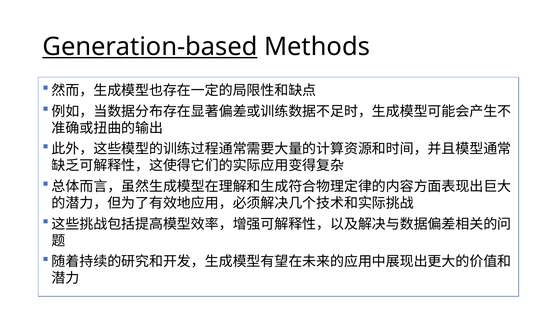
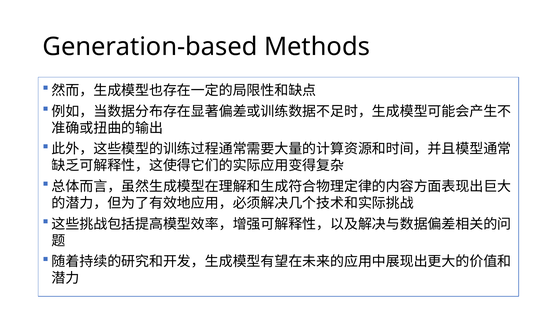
Generation-based underline: present -> none (150, 47)
